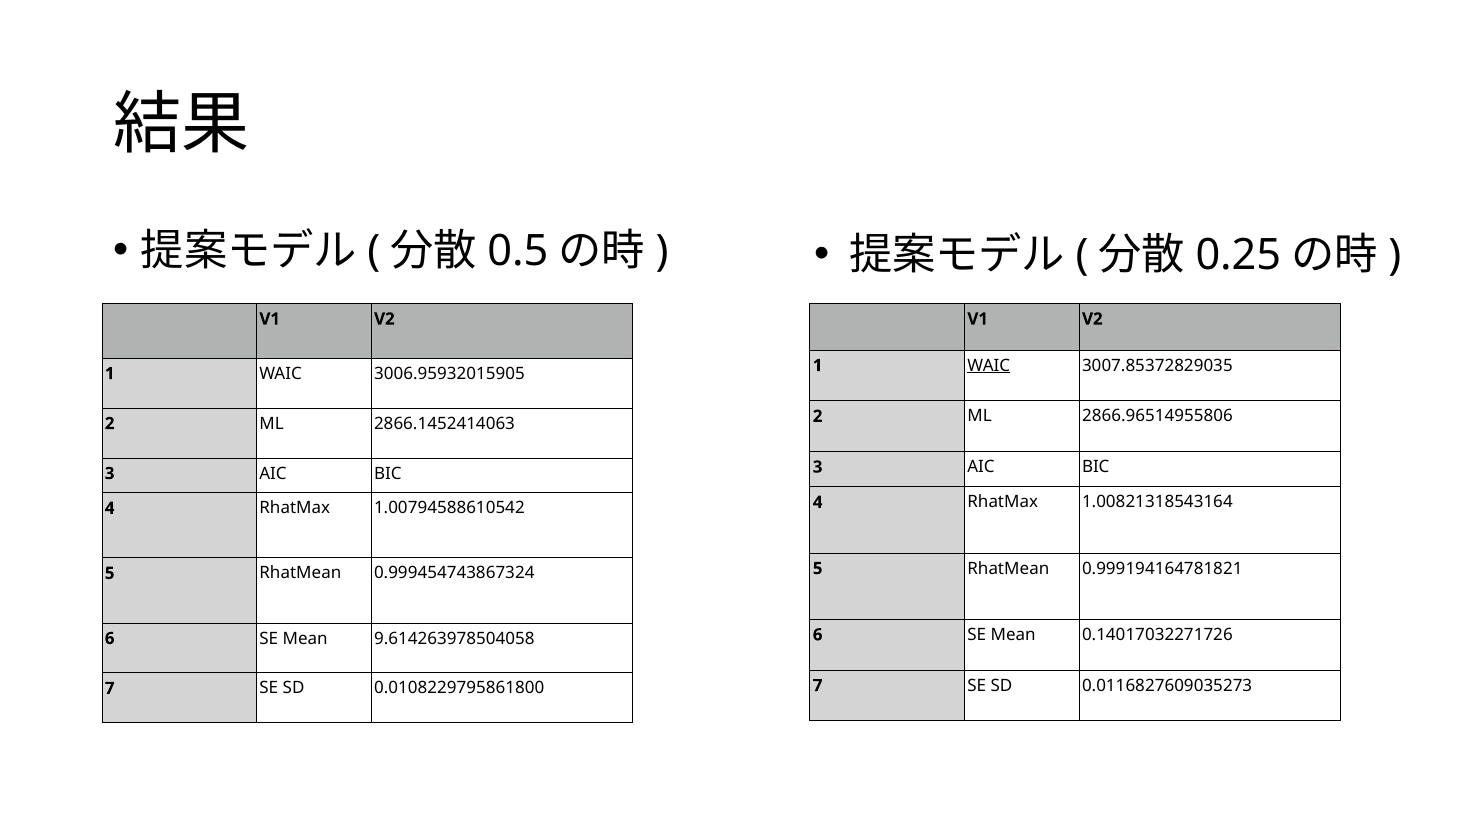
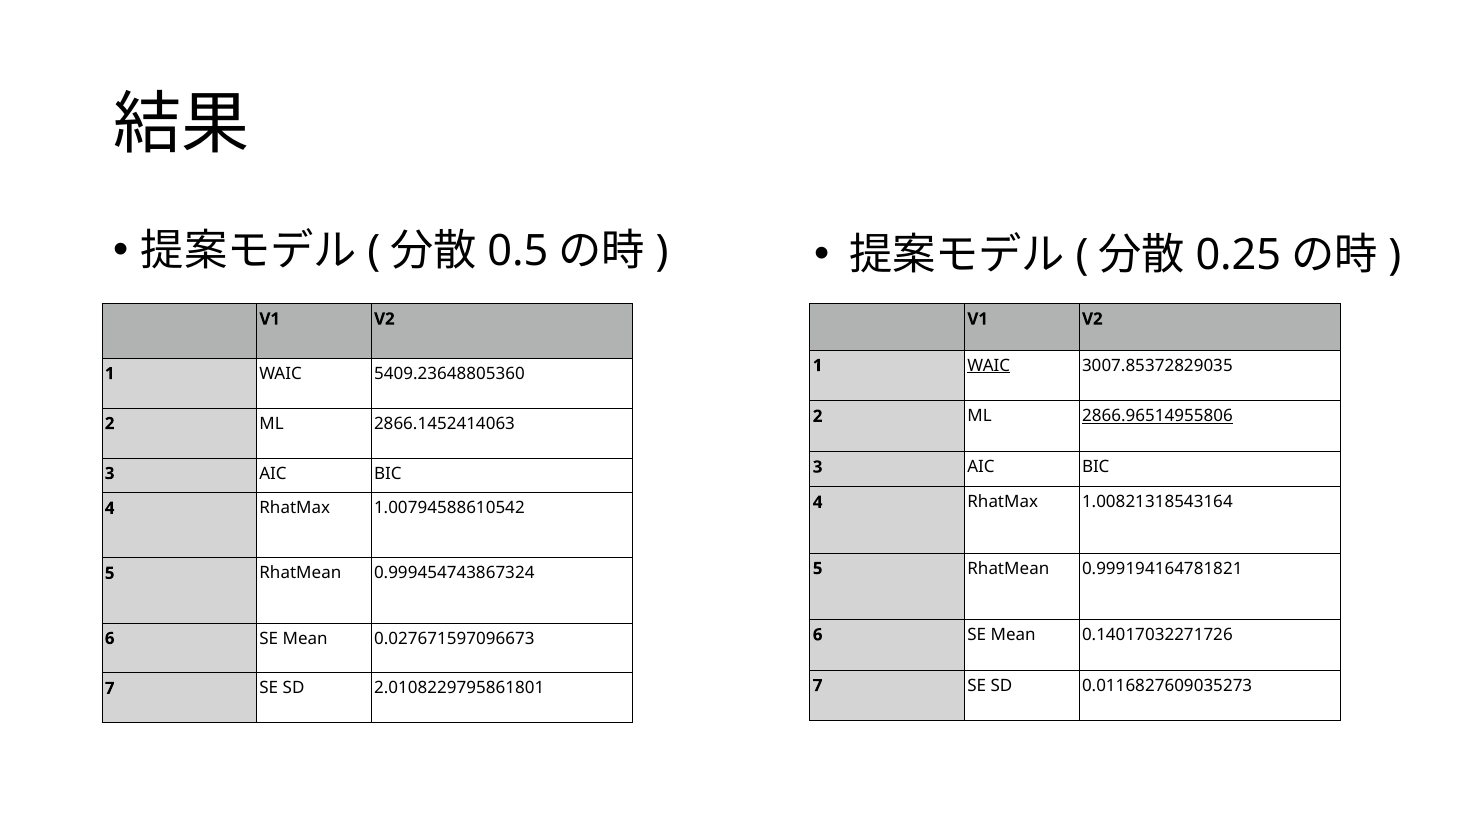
3006.95932015905: 3006.95932015905 -> 5409.23648805360 (449, 374)
2866.96514955806 underline: none -> present (1157, 416)
9.614263978504058: 9.614263978504058 -> 0.027671597096673 (454, 638)
0.0108229795861800: 0.0108229795861800 -> 2.0108229795861801 (459, 688)
